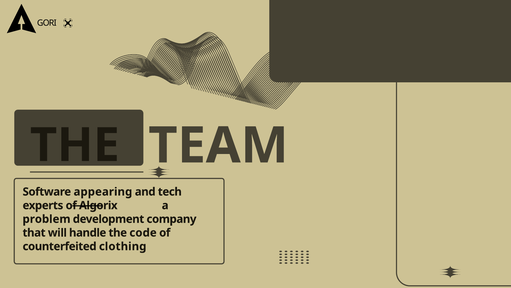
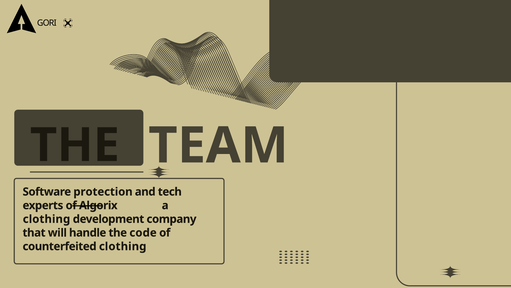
appearing: appearing -> protection (103, 191)
problem: problem -> clothing (46, 219)
